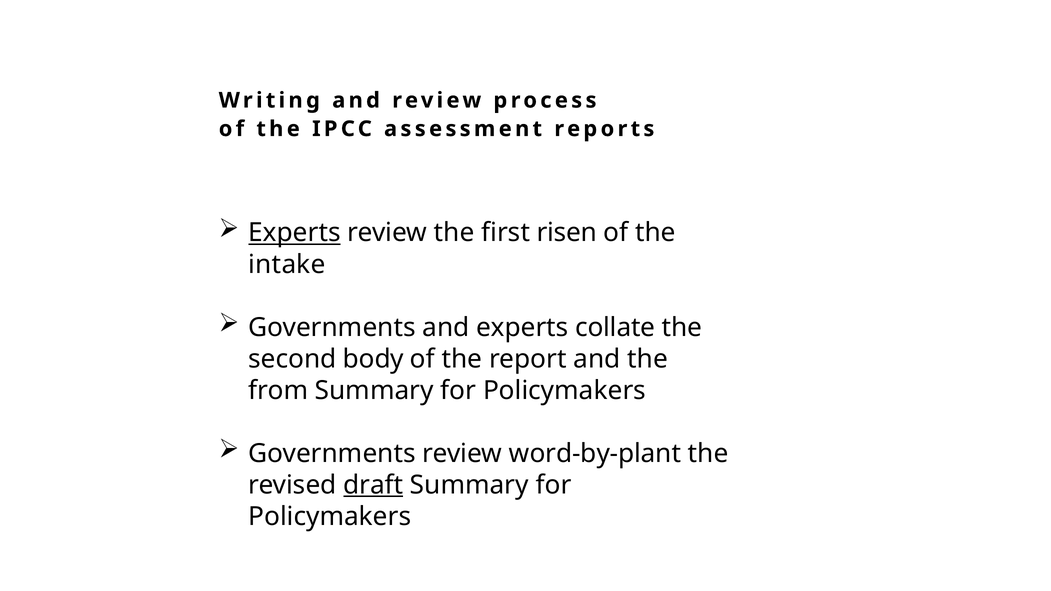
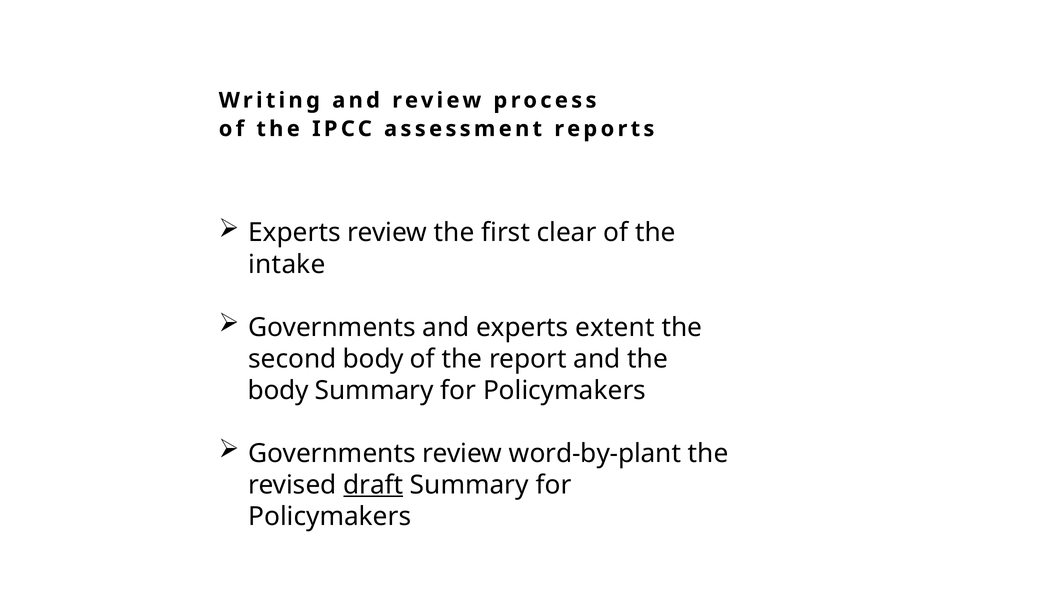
Experts underline: present -> none (294, 233)
risen: risen -> clear (567, 233)
collate: collate -> extent (615, 327)
from: from -> body (278, 391)
